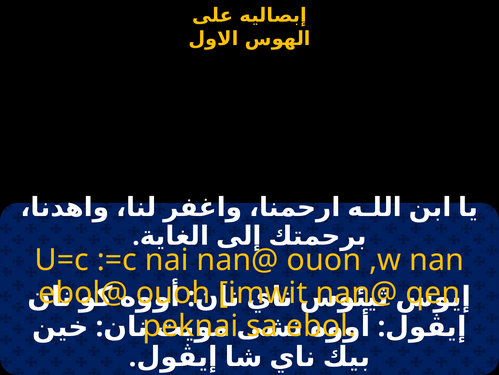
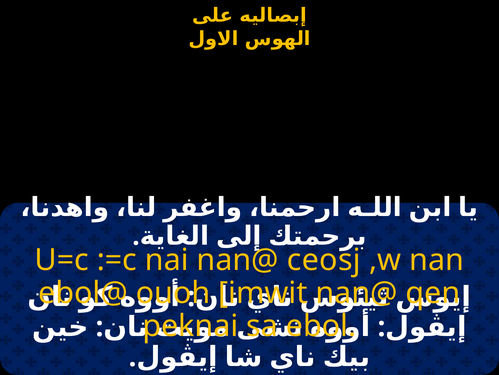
ouon: ouon -> ceosj (324, 259)
